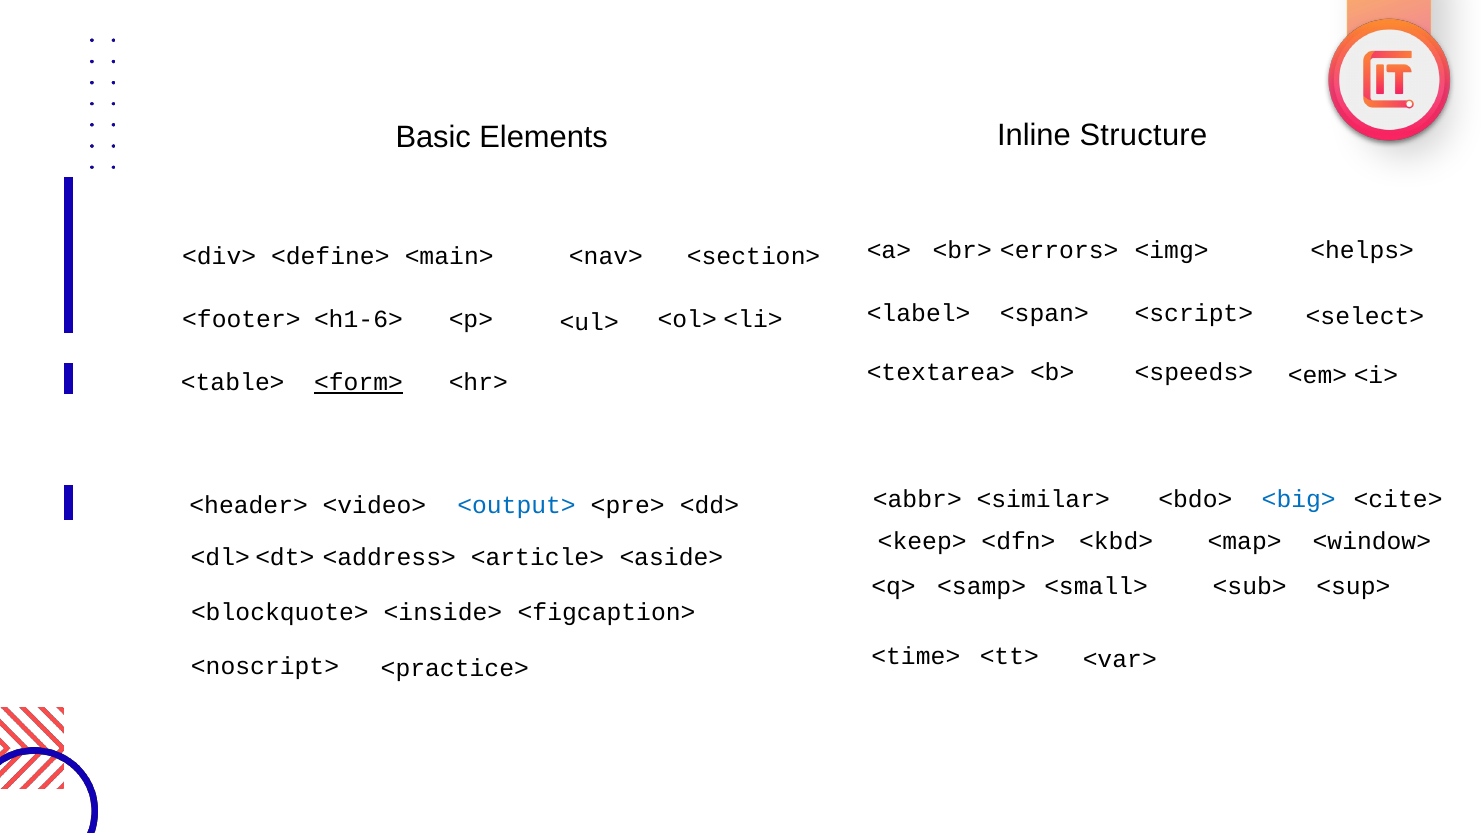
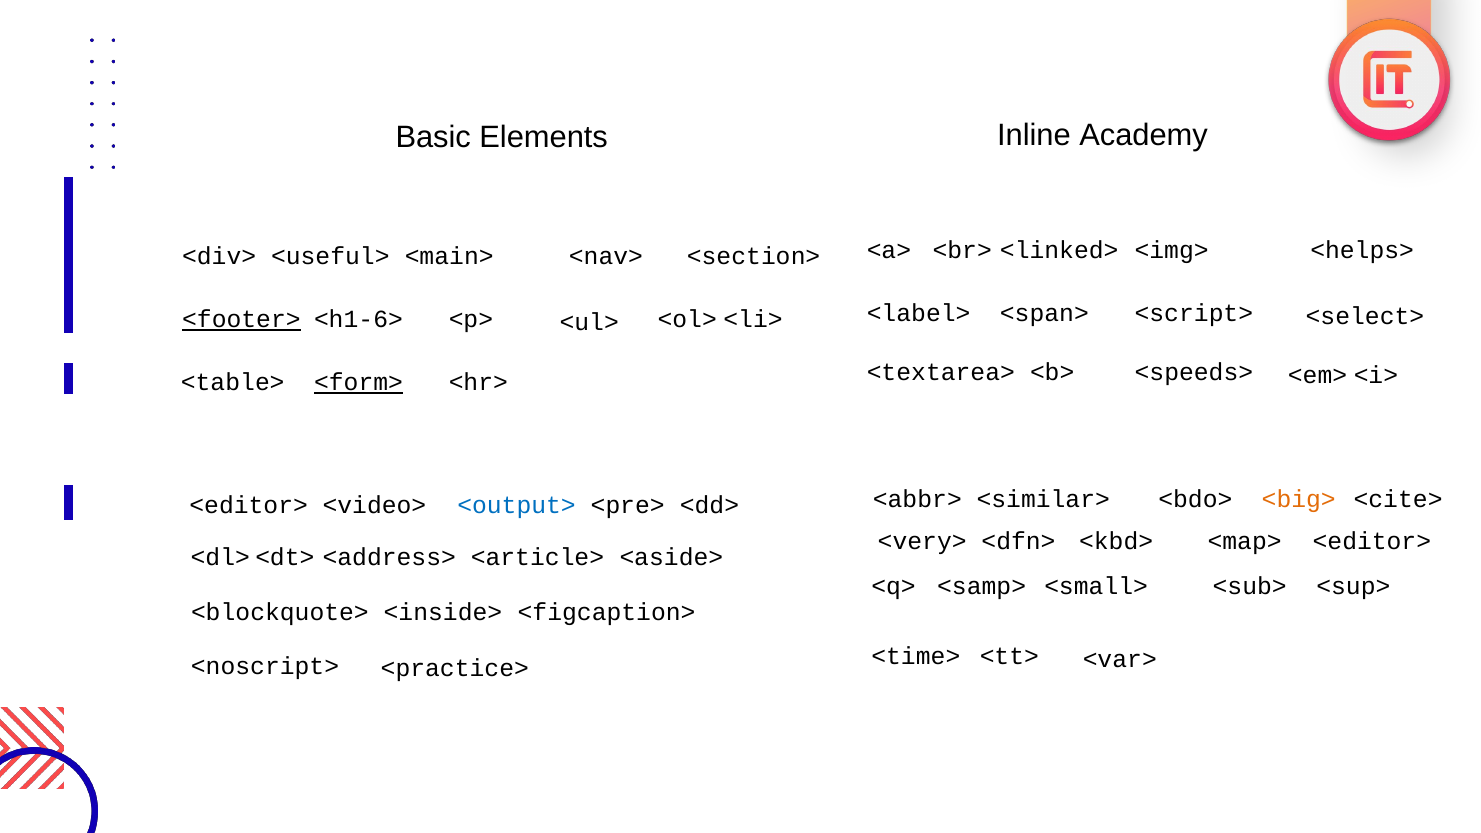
Structure: Structure -> Academy (1144, 136)
<errors>: <errors> -> <linked> (1059, 250)
<define>: <define> -> <useful> (330, 256)
<footer> underline: none -> present (241, 319)
<big> colour: blue -> orange (1299, 499)
<header>: <header> -> <editor> (249, 506)
<keep>: <keep> -> <very> (922, 541)
<window>: <window> -> <editor> (1372, 541)
